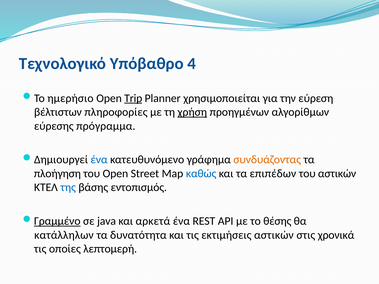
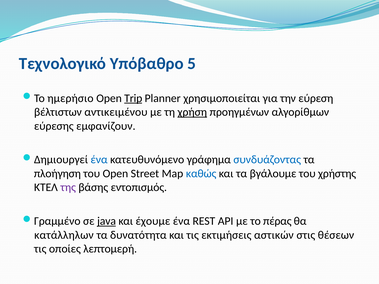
4: 4 -> 5 (192, 64)
πληροφορίες: πληροφορίες -> αντικειμένου (116, 112)
πρόγραμμα: πρόγραμμα -> εμφανίζουν (106, 126)
συνδυάζοντας colour: orange -> blue (267, 160)
επιπέδων: επιπέδων -> βγάλουμε (273, 174)
του αστικών: αστικών -> χρήστης (337, 174)
της colour: blue -> purple (68, 188)
Γραμμένο underline: present -> none (57, 221)
java underline: none -> present (107, 221)
αρκετά: αρκετά -> έχουμε (153, 221)
θέσης: θέσης -> πέρας (277, 221)
χρονικά: χρονικά -> θέσεων (336, 235)
